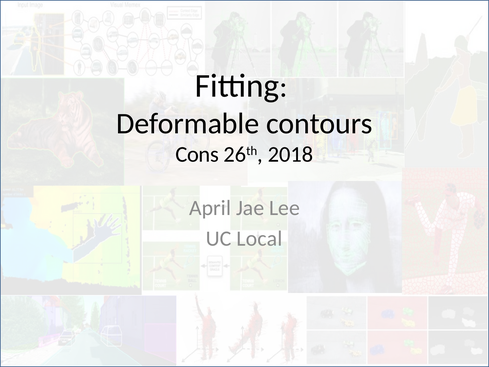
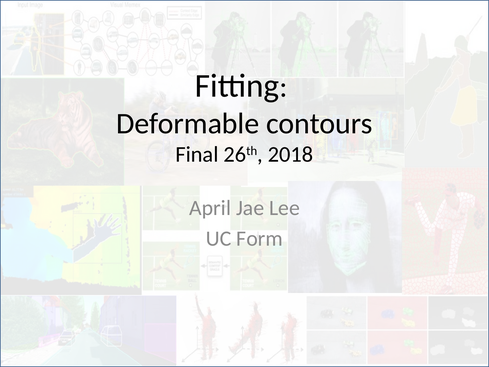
Cons: Cons -> Final (197, 154)
Local: Local -> Form (260, 238)
